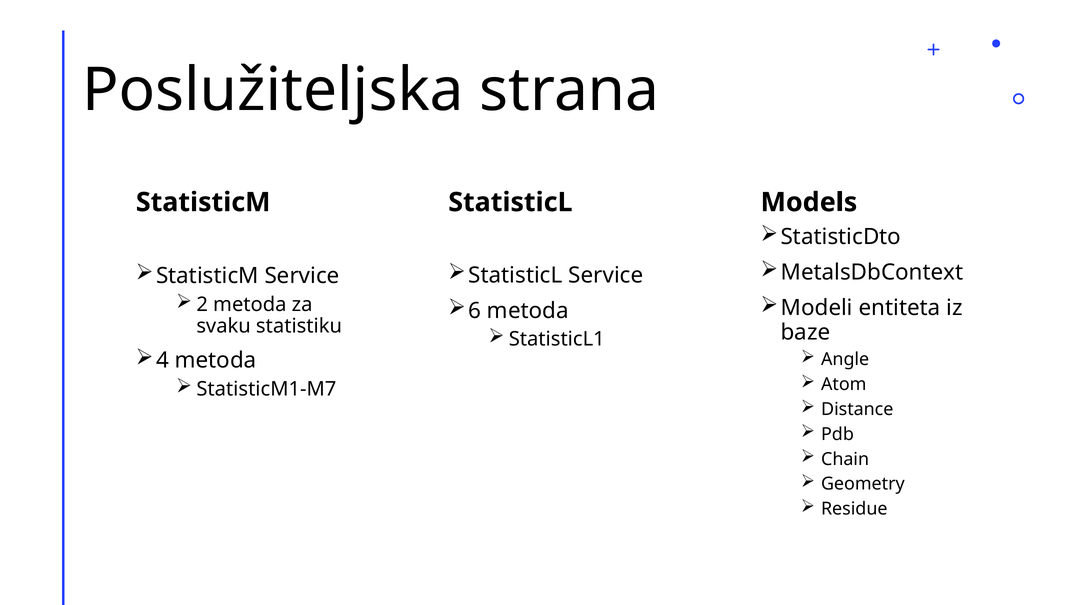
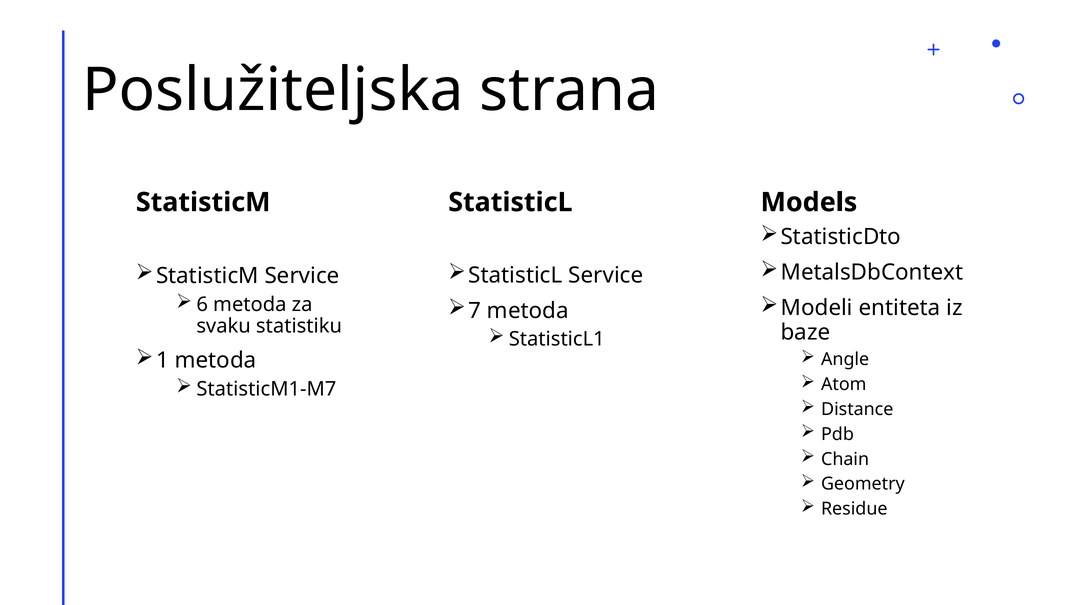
2: 2 -> 6 (202, 305)
6: 6 -> 7 (475, 311)
4: 4 -> 1 (162, 361)
